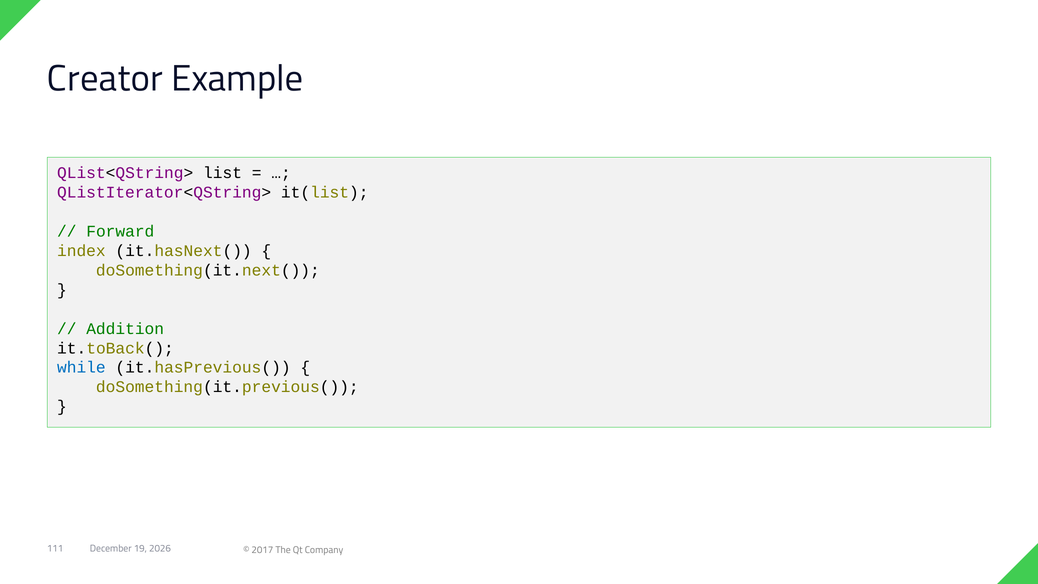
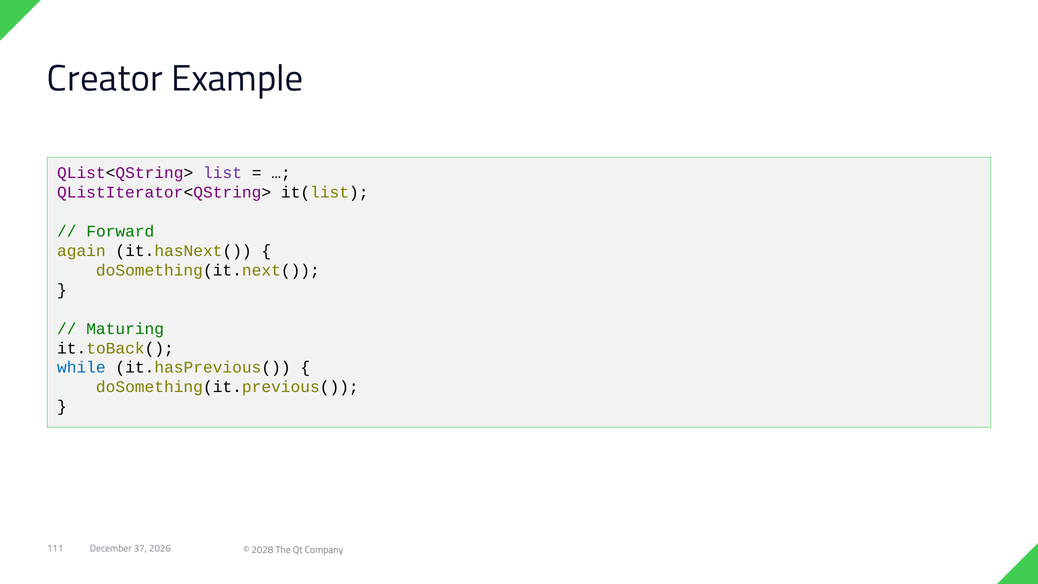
list colour: black -> purple (223, 173)
index: index -> again (81, 251)
Addition: Addition -> Maturing (125, 329)
19: 19 -> 37 (140, 549)
2017: 2017 -> 2028 (262, 550)
